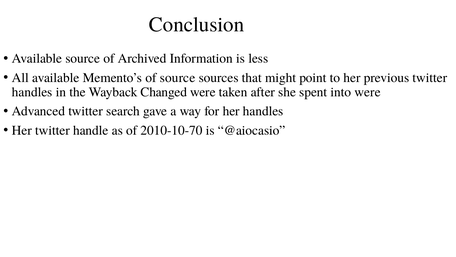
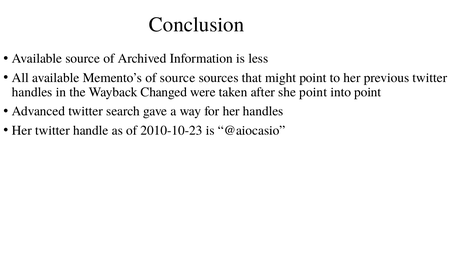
she spent: spent -> point (313, 92)
into were: were -> point (368, 92)
2010-10-70: 2010-10-70 -> 2010-10-23 (171, 130)
